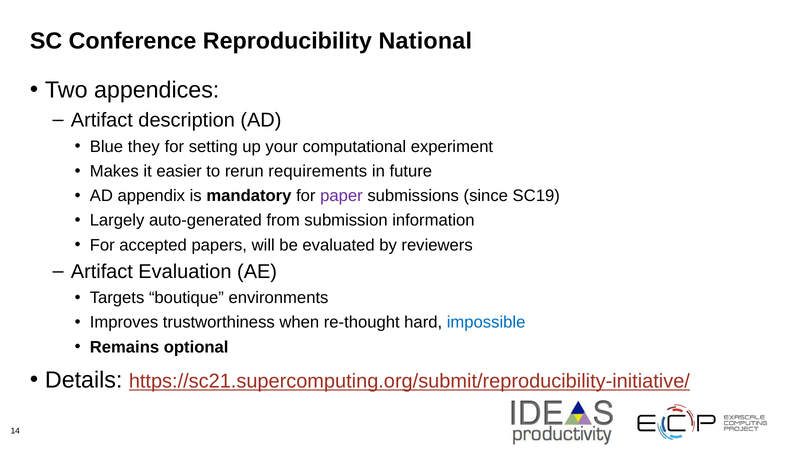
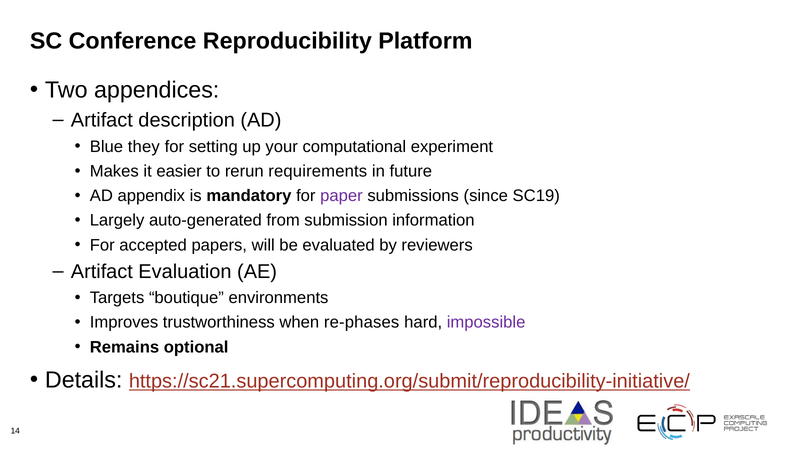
National: National -> Platform (425, 41)
re-thought: re-thought -> re-phases (362, 322)
impossible colour: blue -> purple (486, 322)
